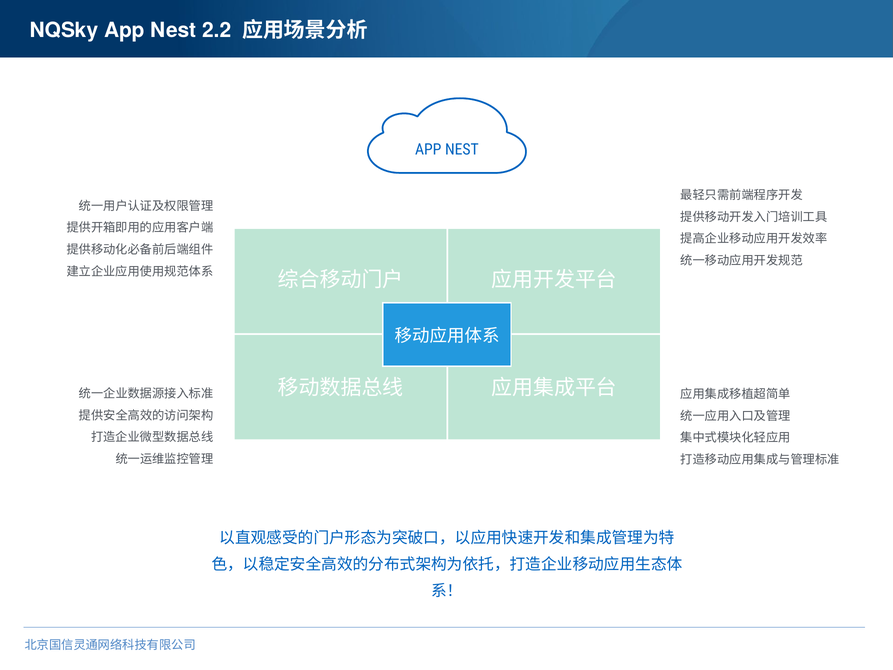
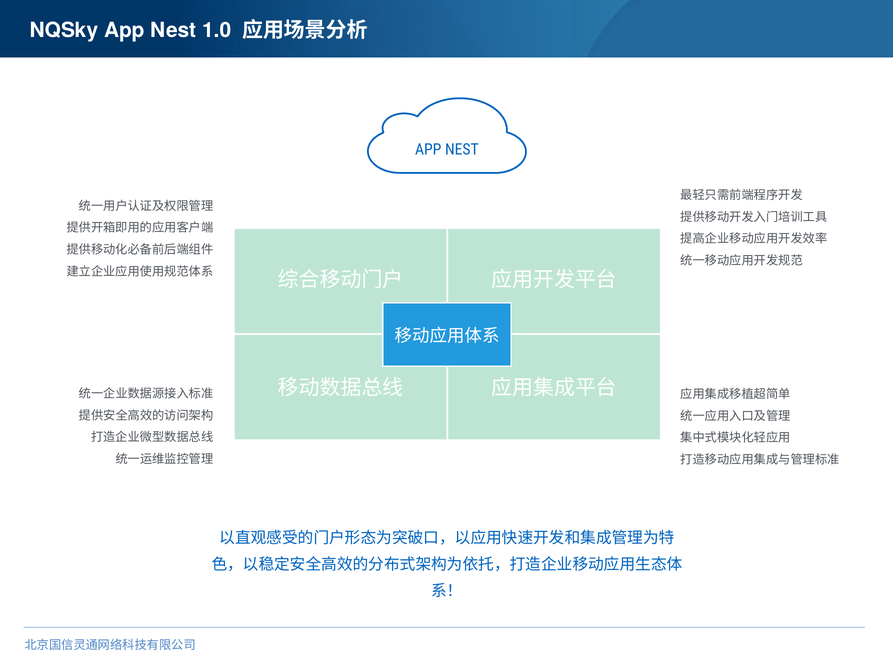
2.2: 2.2 -> 1.0 (217, 30)
